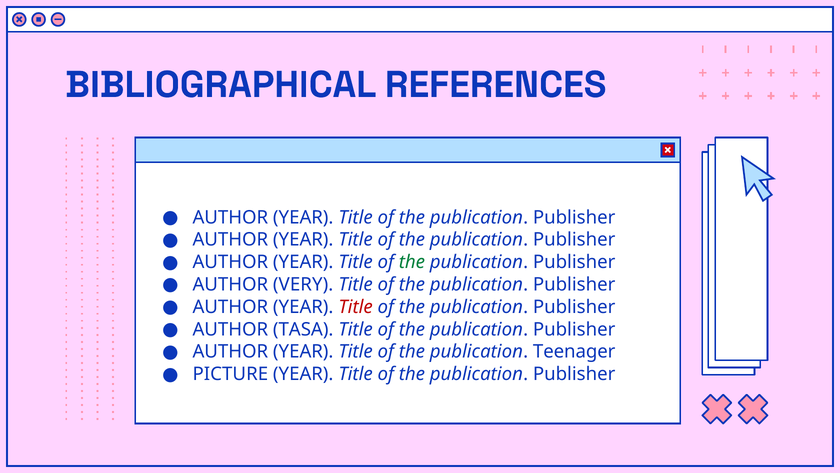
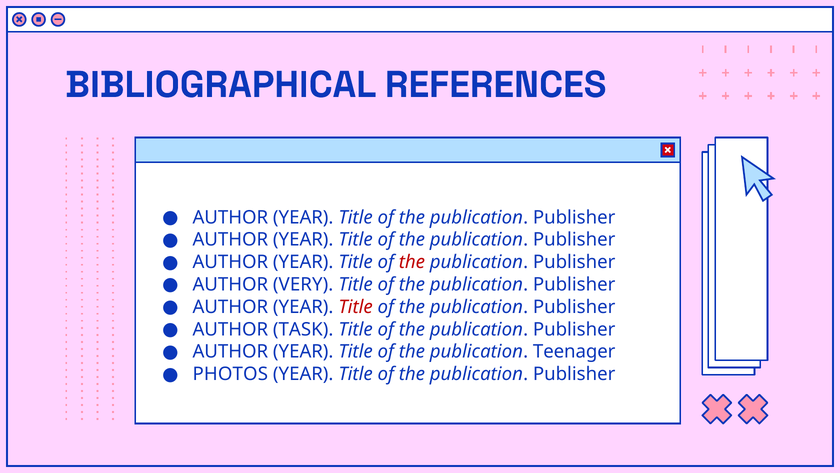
the colour: green -> red (412, 262)
TASA: TASA -> TASK (303, 329)
PICTURE: PICTURE -> PHOTOS (230, 374)
